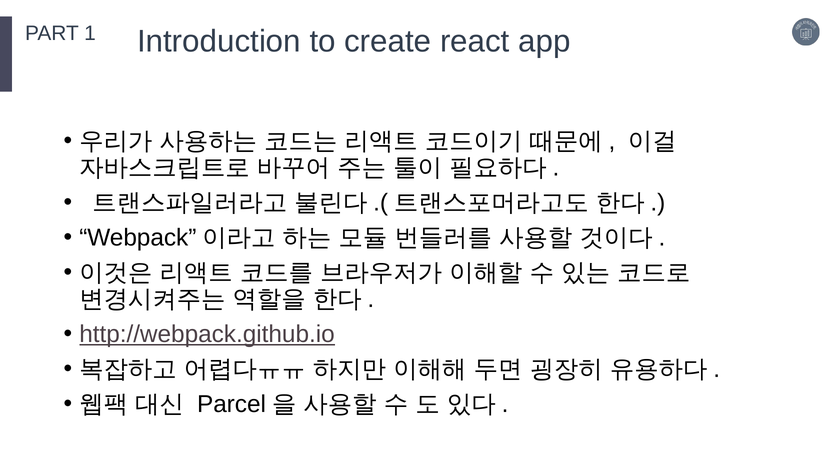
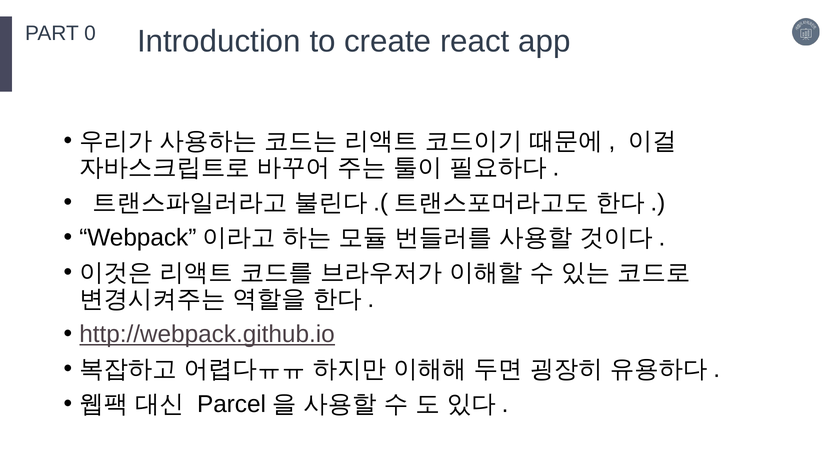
1: 1 -> 0 (90, 33)
